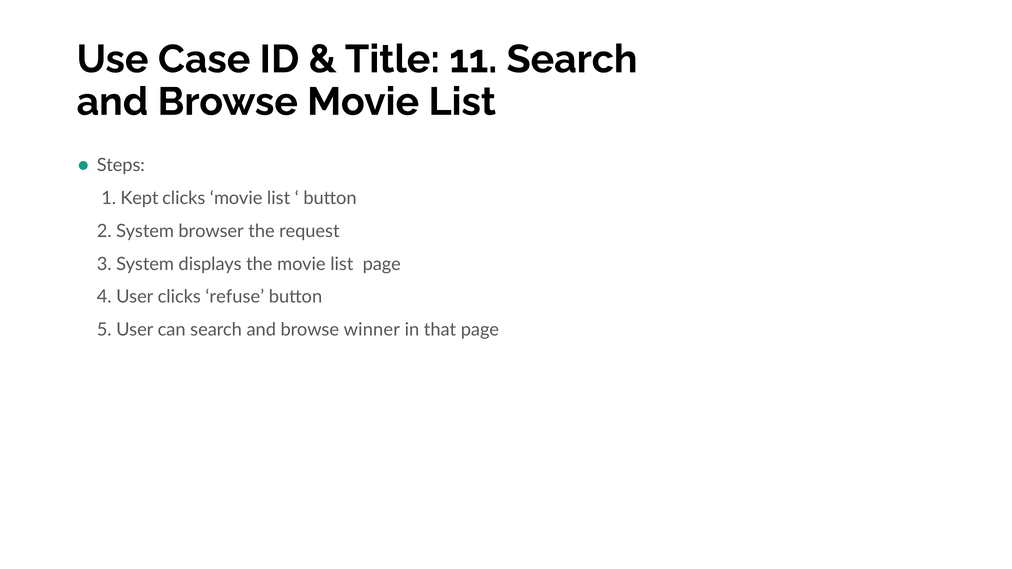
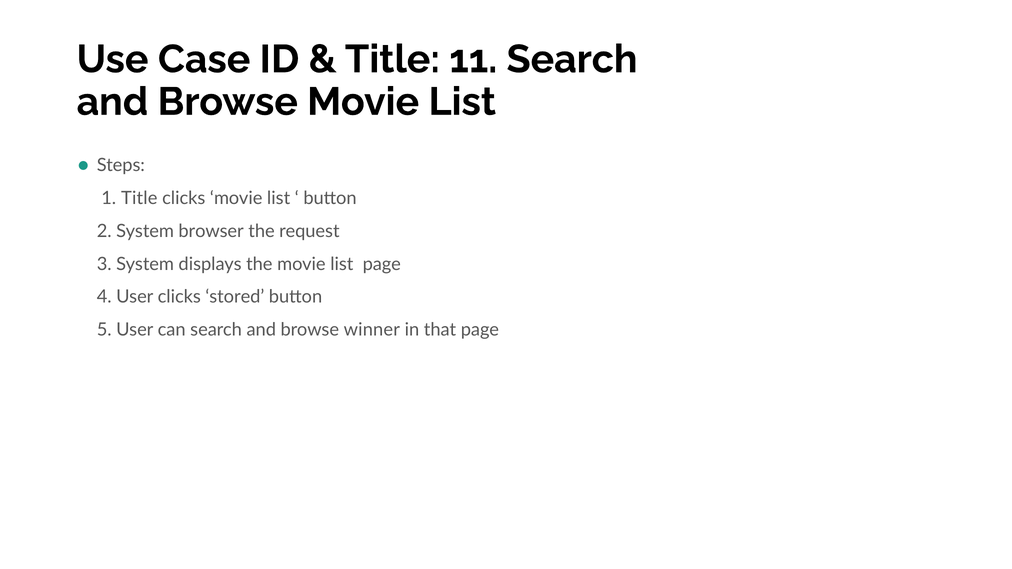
1 Kept: Kept -> Title (139, 198)
refuse: refuse -> stored (235, 297)
